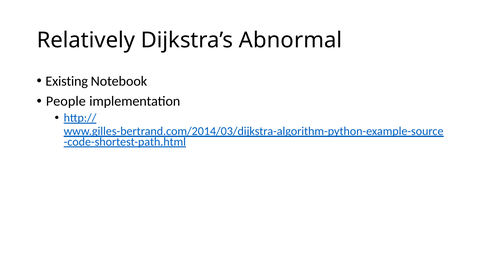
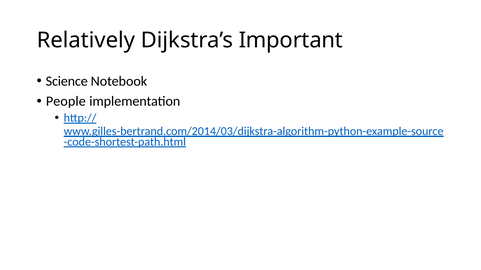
Abnormal: Abnormal -> Important (291, 40)
Existing: Existing -> Science (67, 81)
